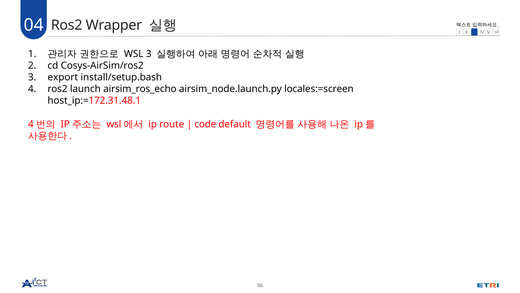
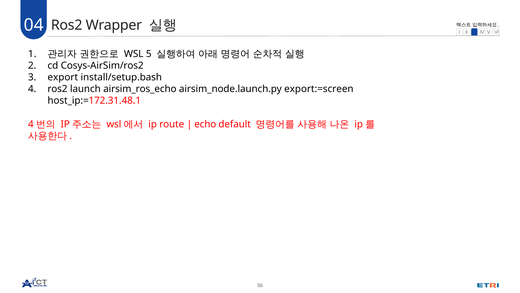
WSL 3: 3 -> 5 (149, 54)
locales:=screen: locales:=screen -> export:=screen (319, 89)
code: code -> echo (205, 124)
